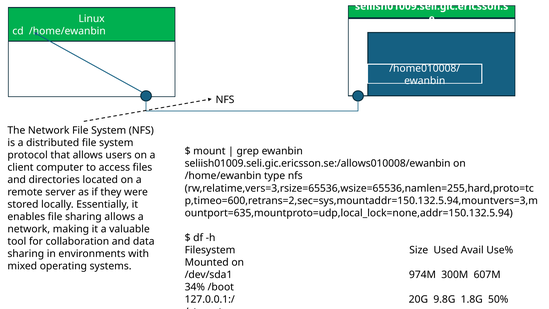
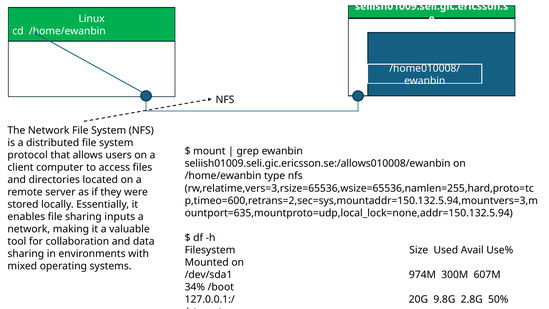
sharing allows: allows -> inputs (120, 217)
1.8G: 1.8G -> 2.8G (472, 299)
